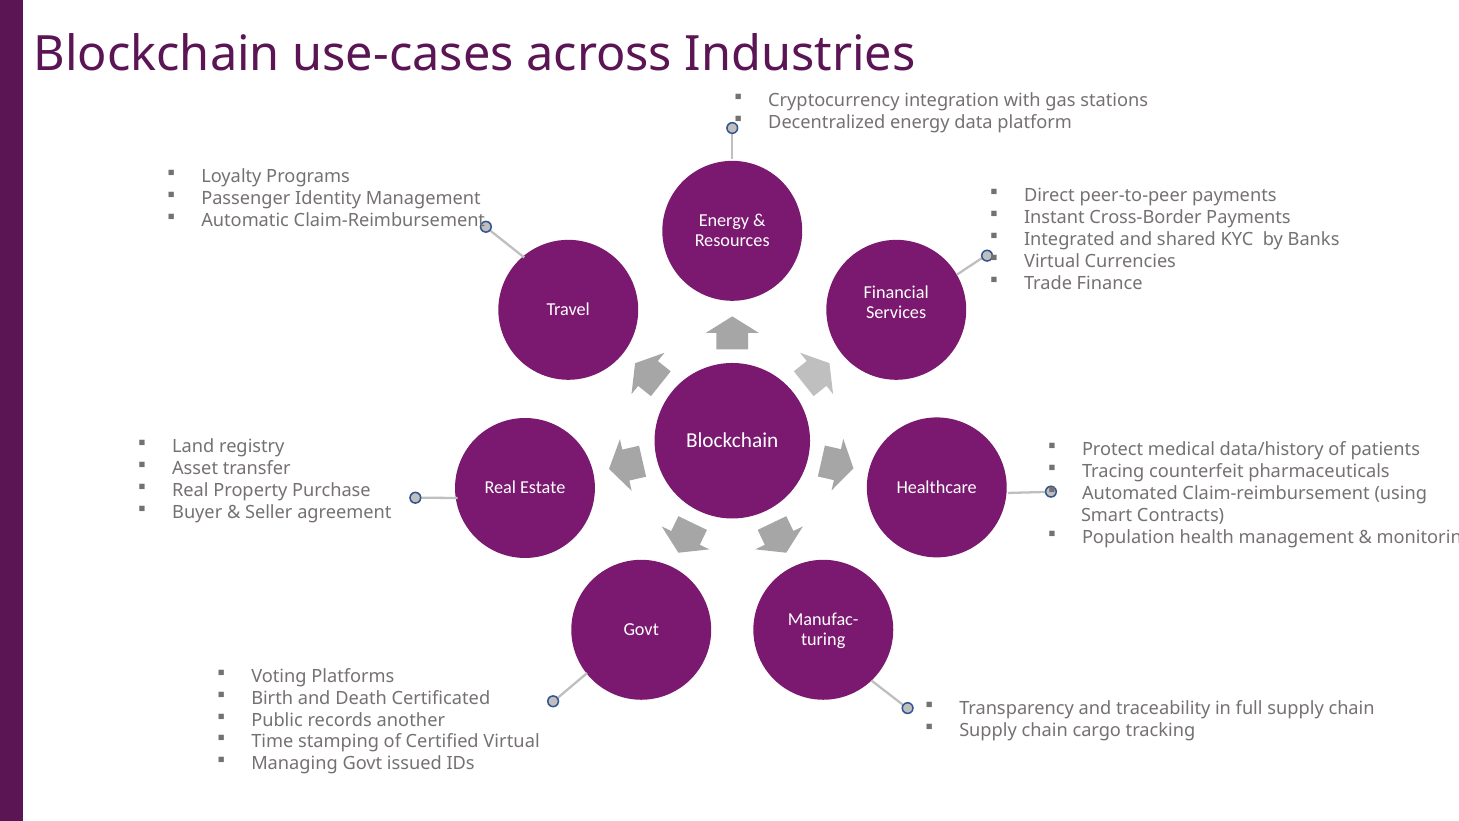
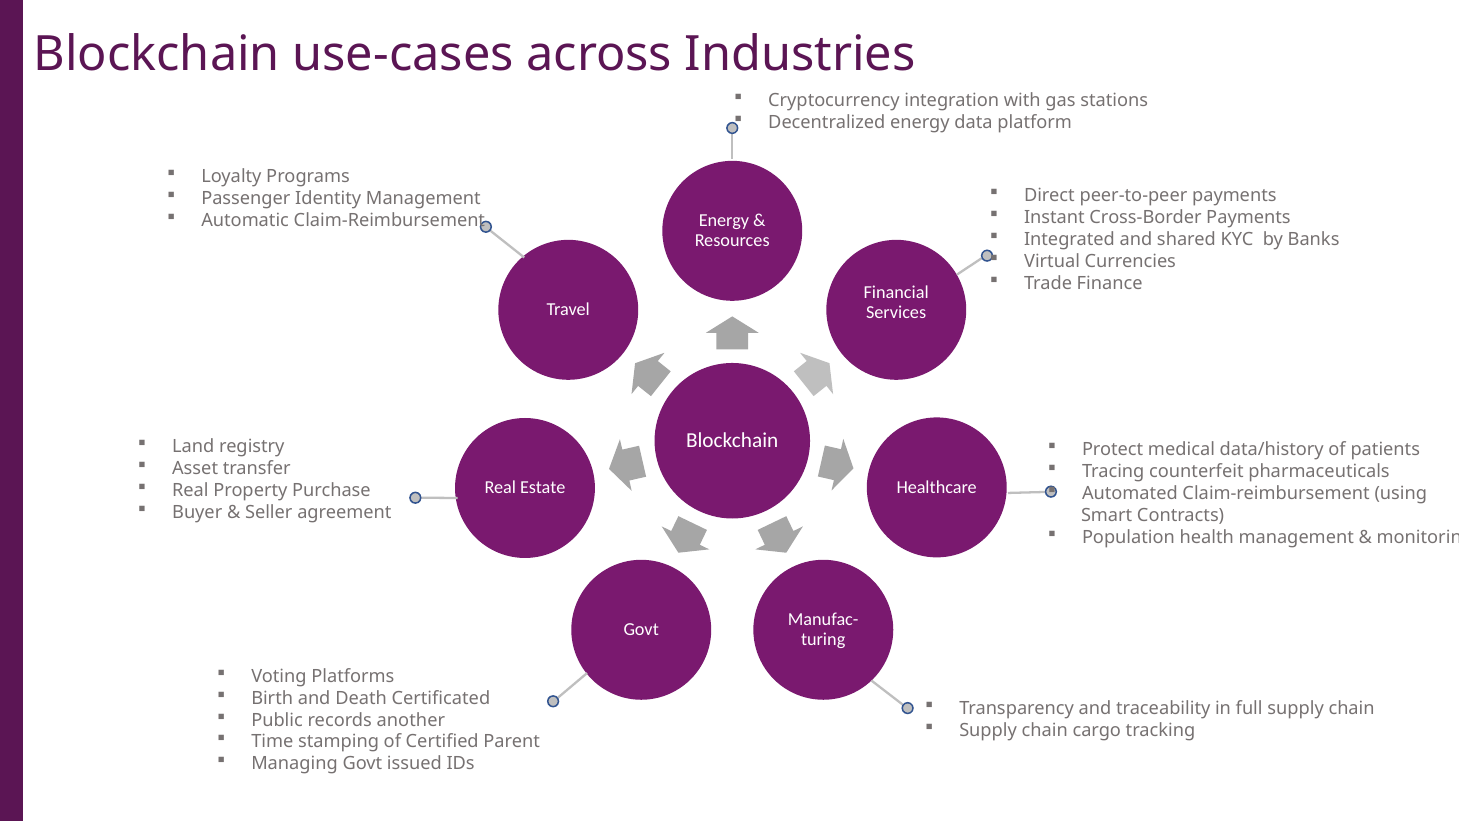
Certified Virtual: Virtual -> Parent (512, 742)
